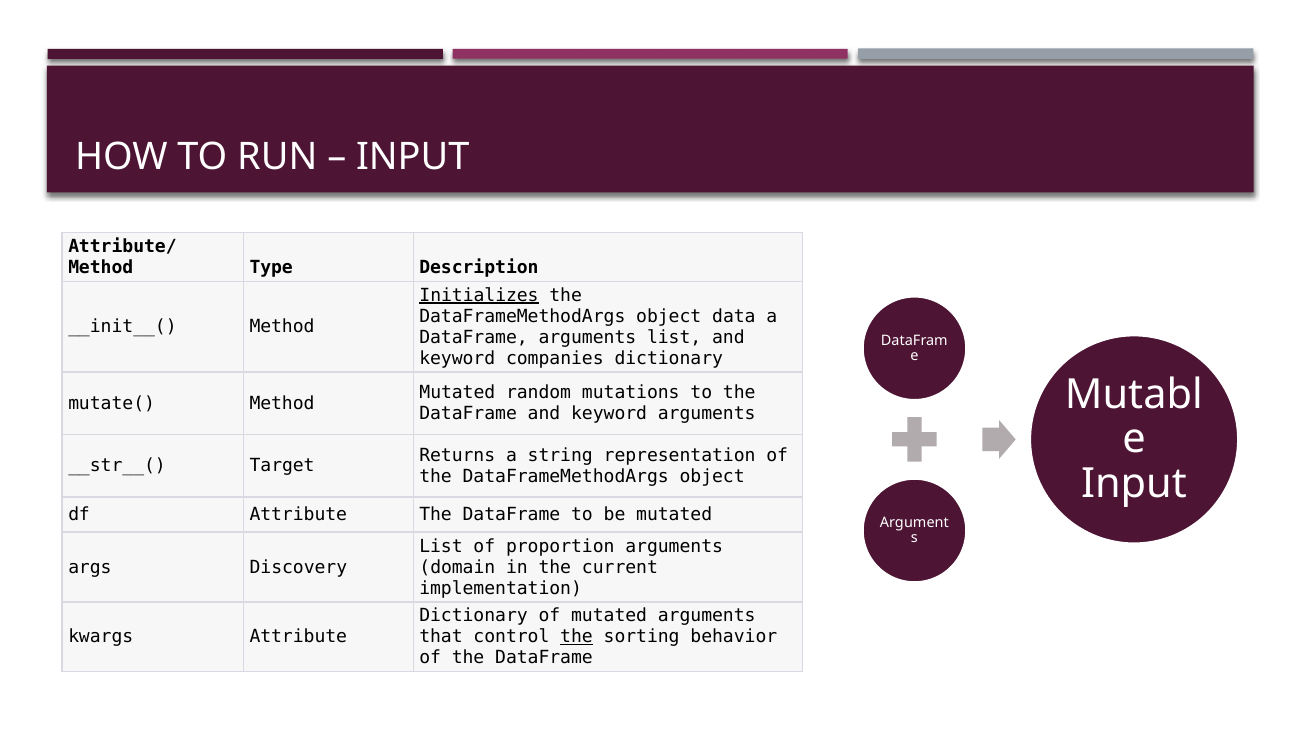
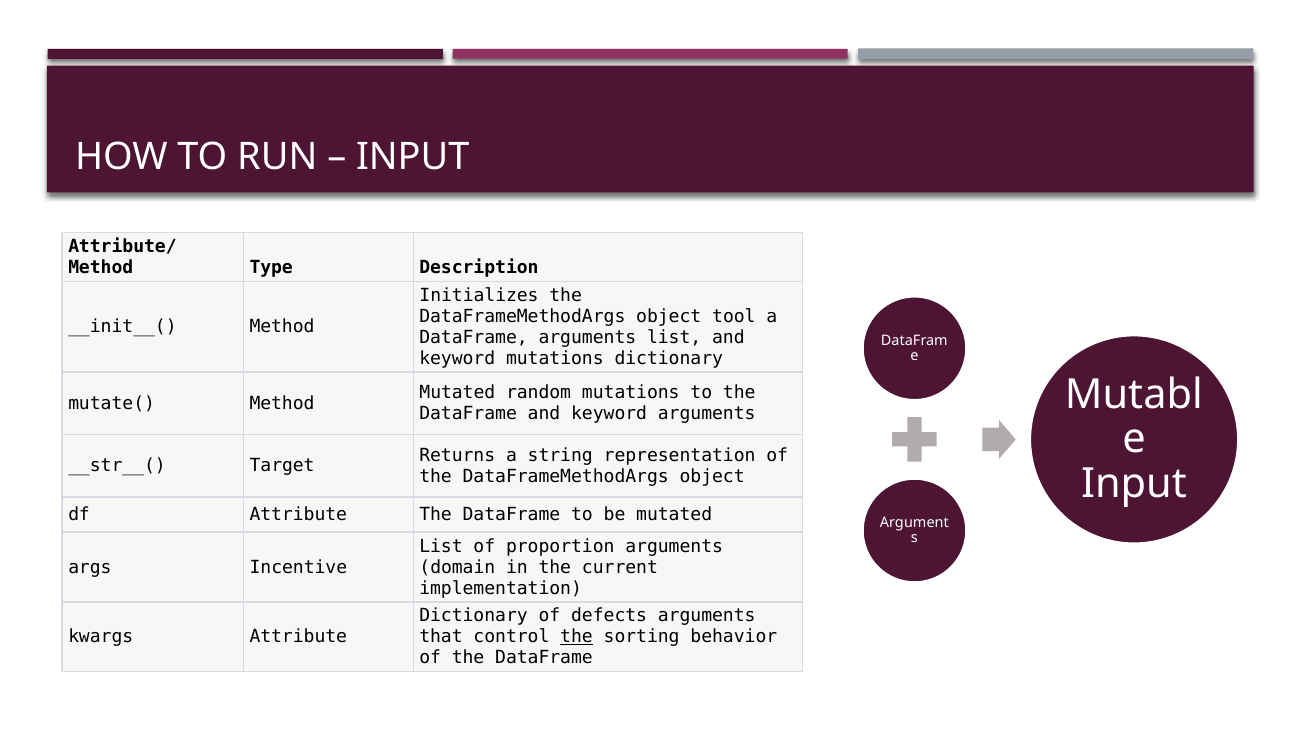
Initializes underline: present -> none (479, 295)
data: data -> tool (734, 316)
keyword companies: companies -> mutations (555, 358)
Discovery: Discovery -> Incentive (298, 567)
of mutated: mutated -> defects (609, 616)
